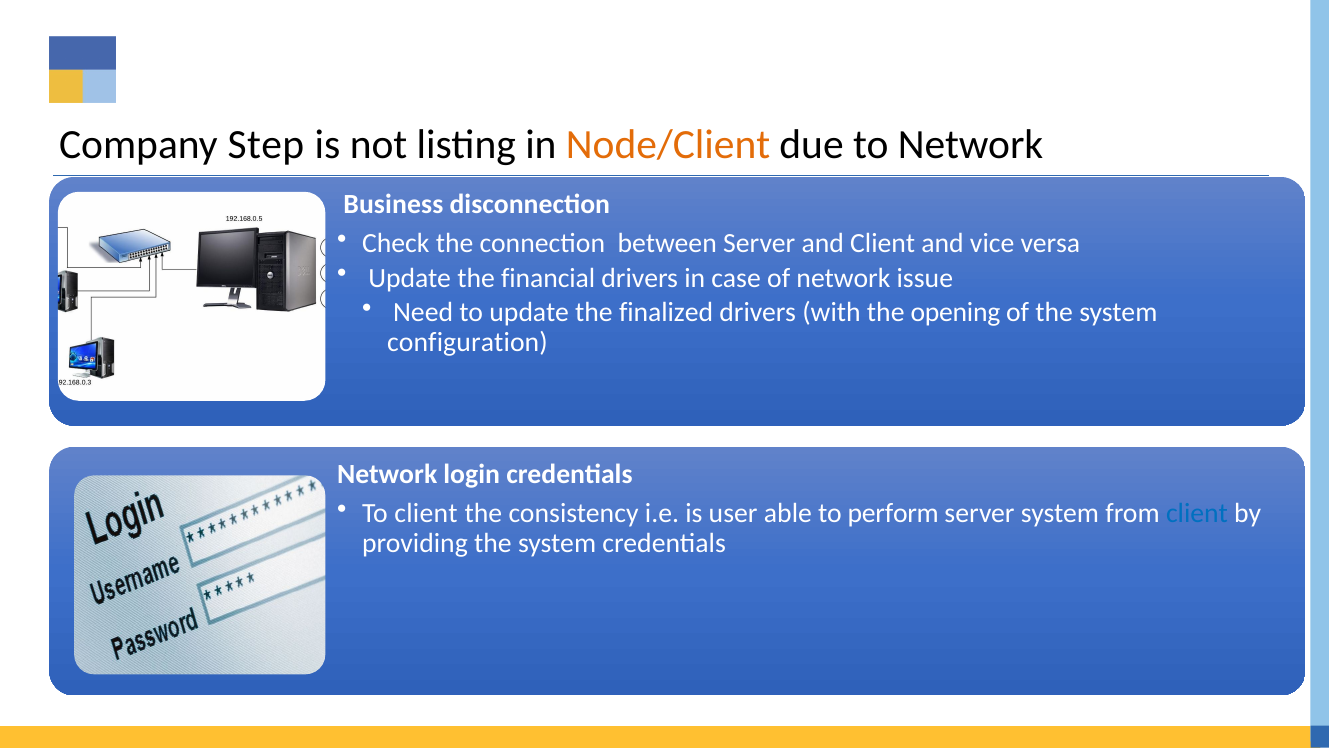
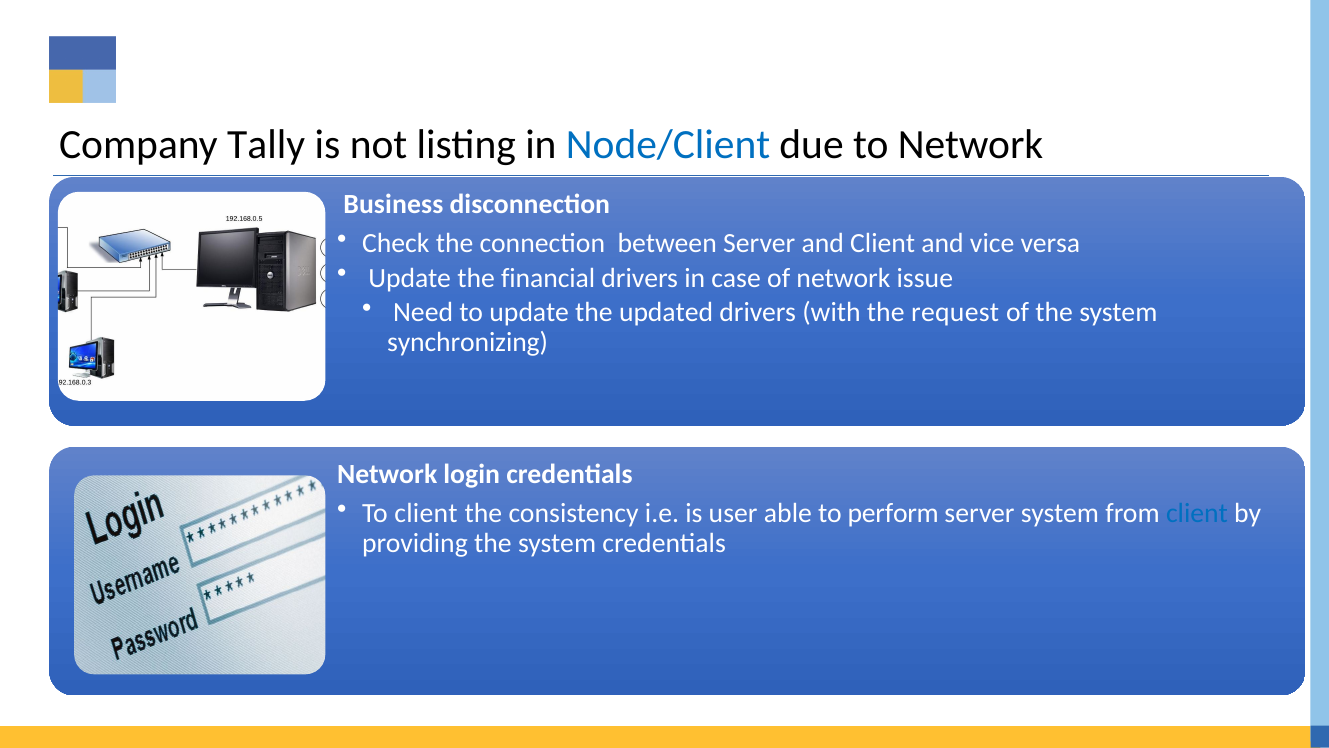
Step: Step -> Tally (266, 144)
Node/Client colour: orange -> blue (668, 144)
finalized: finalized -> updated (666, 312)
opening: opening -> request (955, 312)
configuration: configuration -> synchronizing (468, 342)
